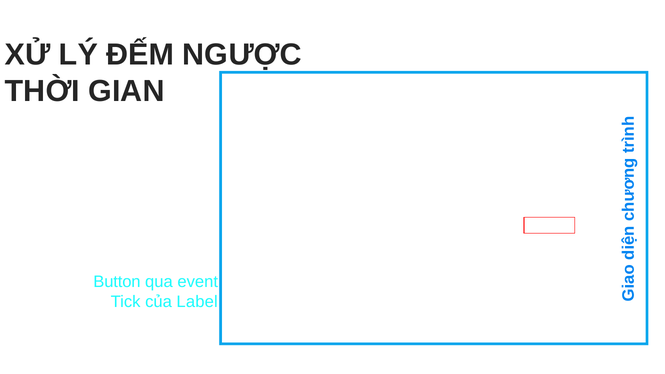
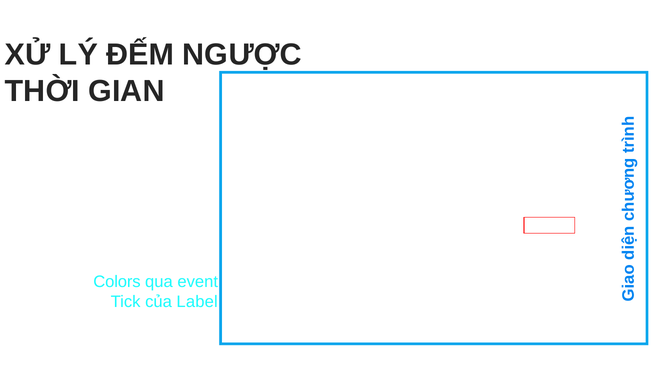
Button: Button -> Colors (117, 282)
